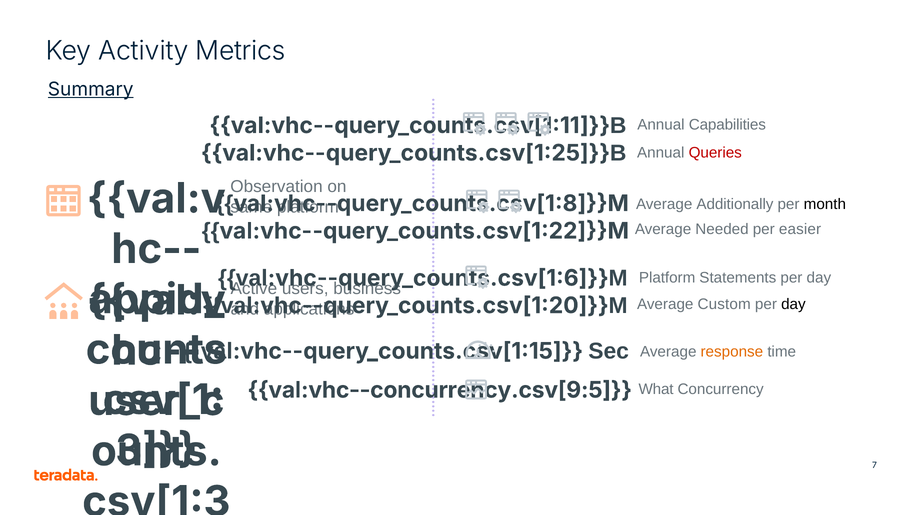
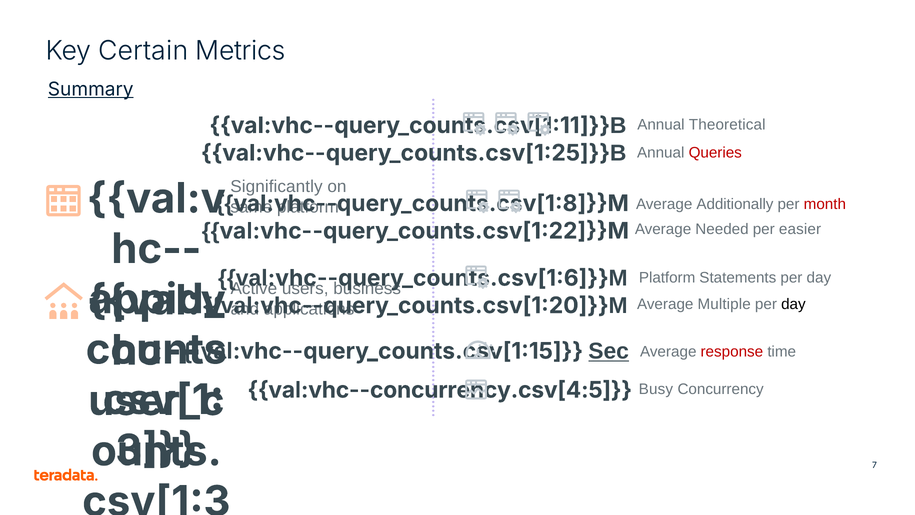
Activity: Activity -> Certain (143, 51)
Capabilities: Capabilities -> Theoretical (727, 125)
Observation: Observation -> Significantly (276, 187)
month colour: black -> red (825, 204)
Custom: Custom -> Multiple (724, 304)
Sec underline: none -> present (609, 351)
response colour: orange -> red (732, 352)
What: What -> Busy (656, 389)
val:vhc--concurrency.csv[9:5: val:vhc--concurrency.csv[9:5 -> val:vhc--concurrency.csv[4:5 (440, 390)
